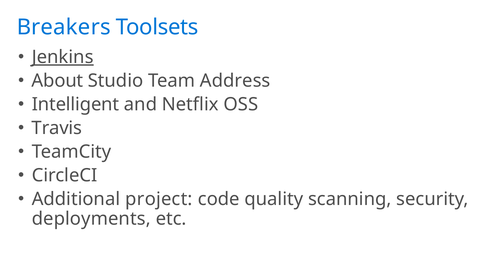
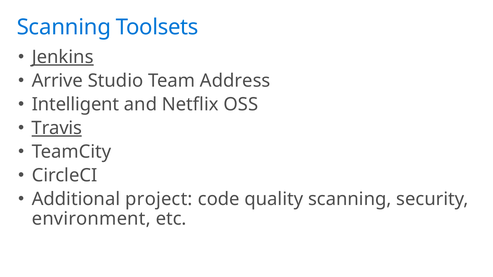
Breakers: Breakers -> Scanning (64, 27)
About: About -> Arrive (57, 81)
Travis underline: none -> present (57, 128)
deployments: deployments -> environment (91, 219)
